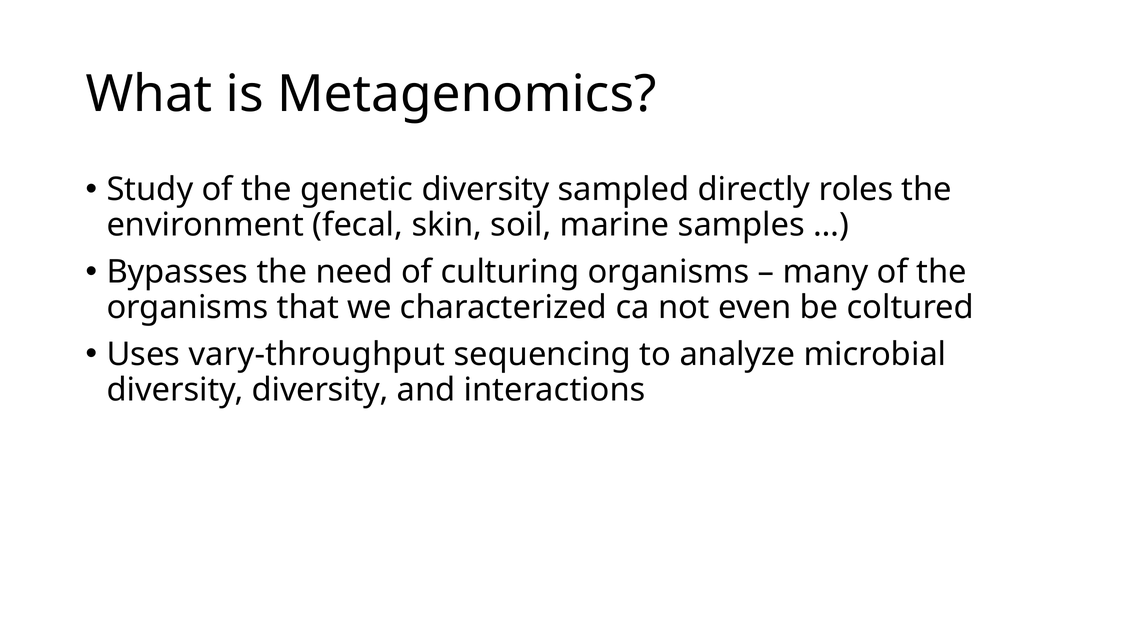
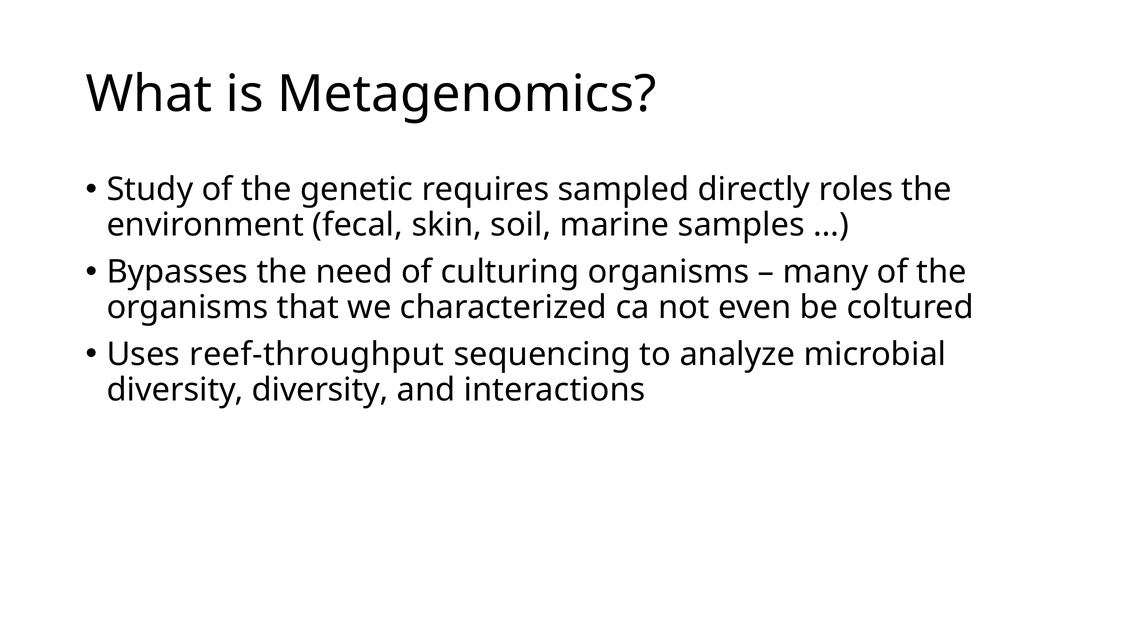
genetic diversity: diversity -> requires (485, 190)
vary-throughput: vary-throughput -> reef-throughput (317, 354)
